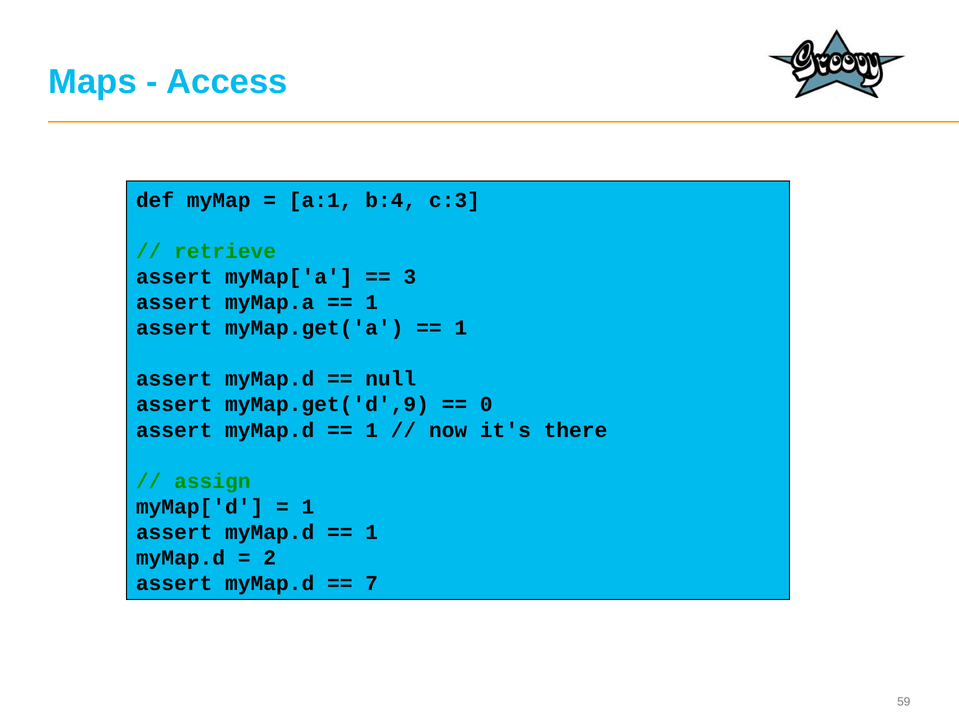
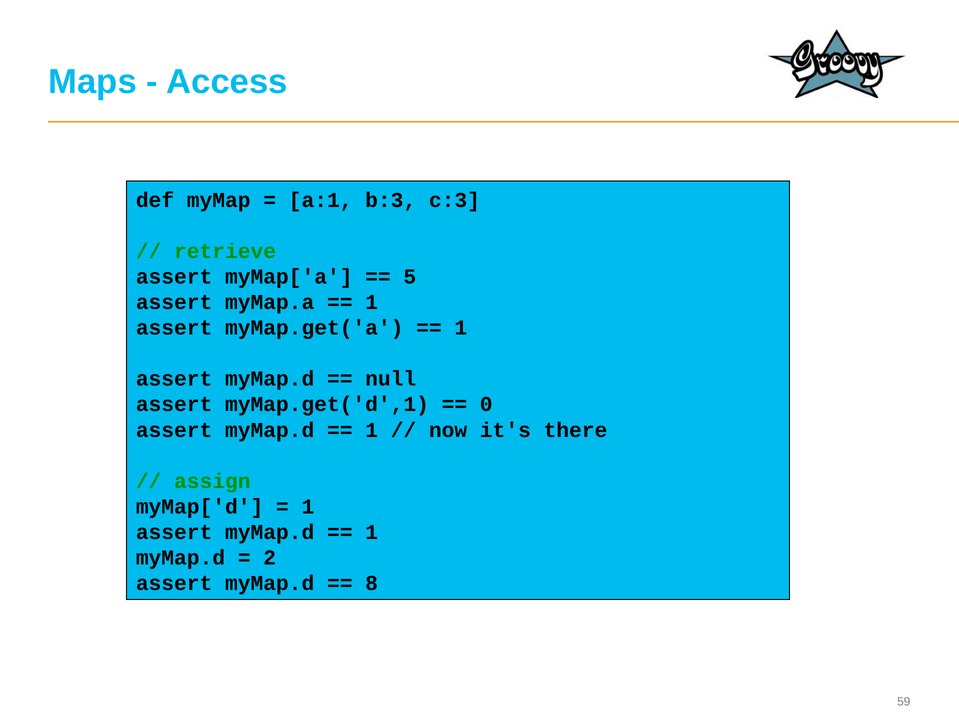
b:4: b:4 -> b:3 (391, 200)
3: 3 -> 5 (410, 277)
myMap.get('d',9: myMap.get('d',9 -> myMap.get('d',1 (327, 405)
7: 7 -> 8 (372, 584)
